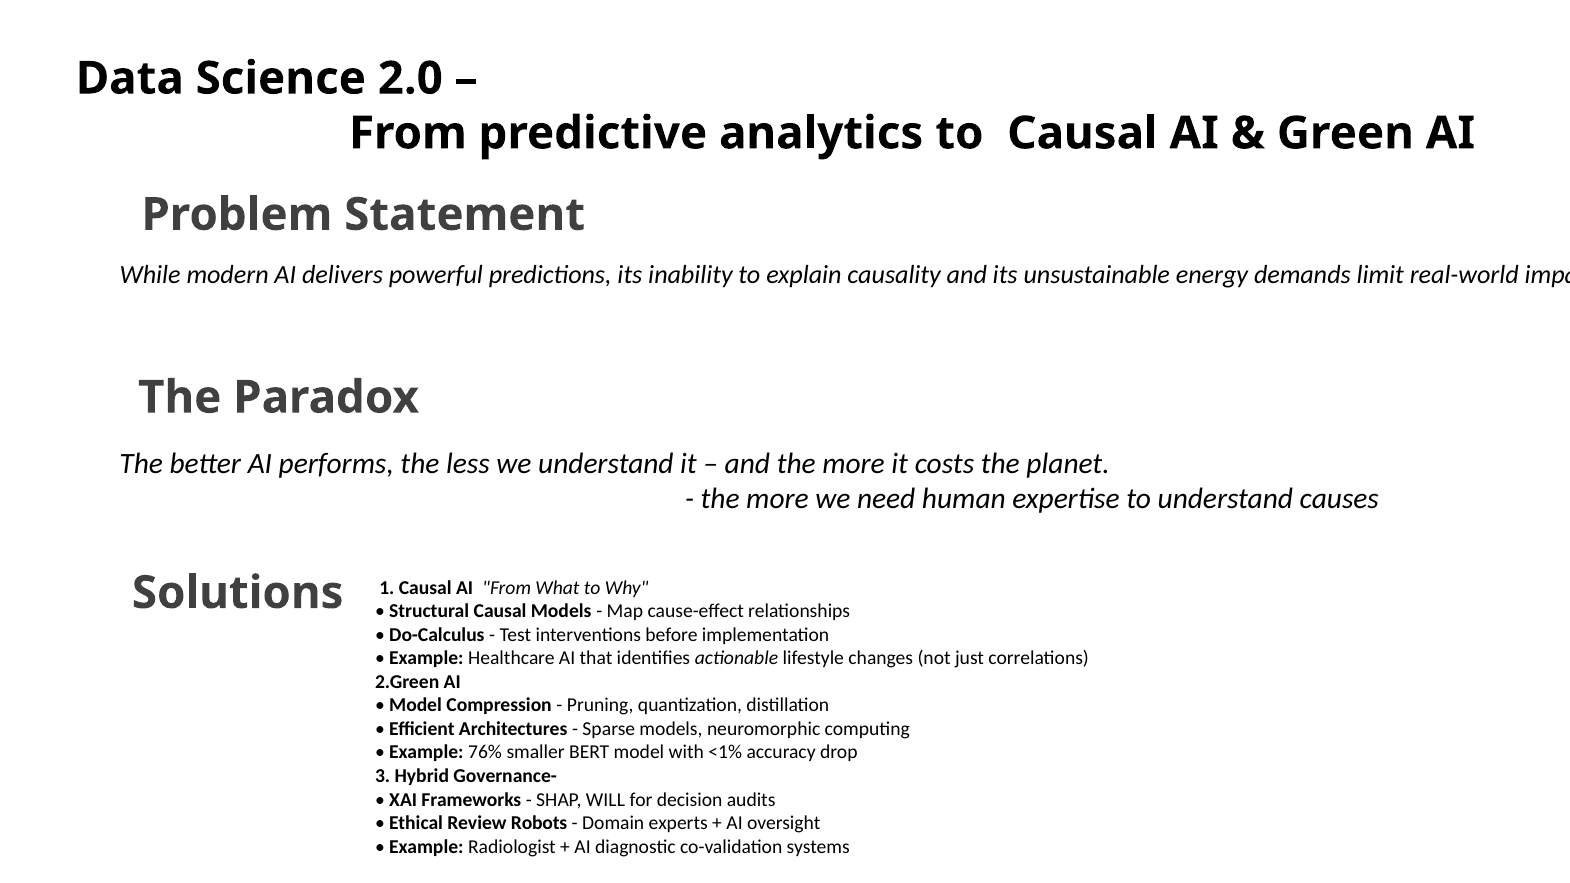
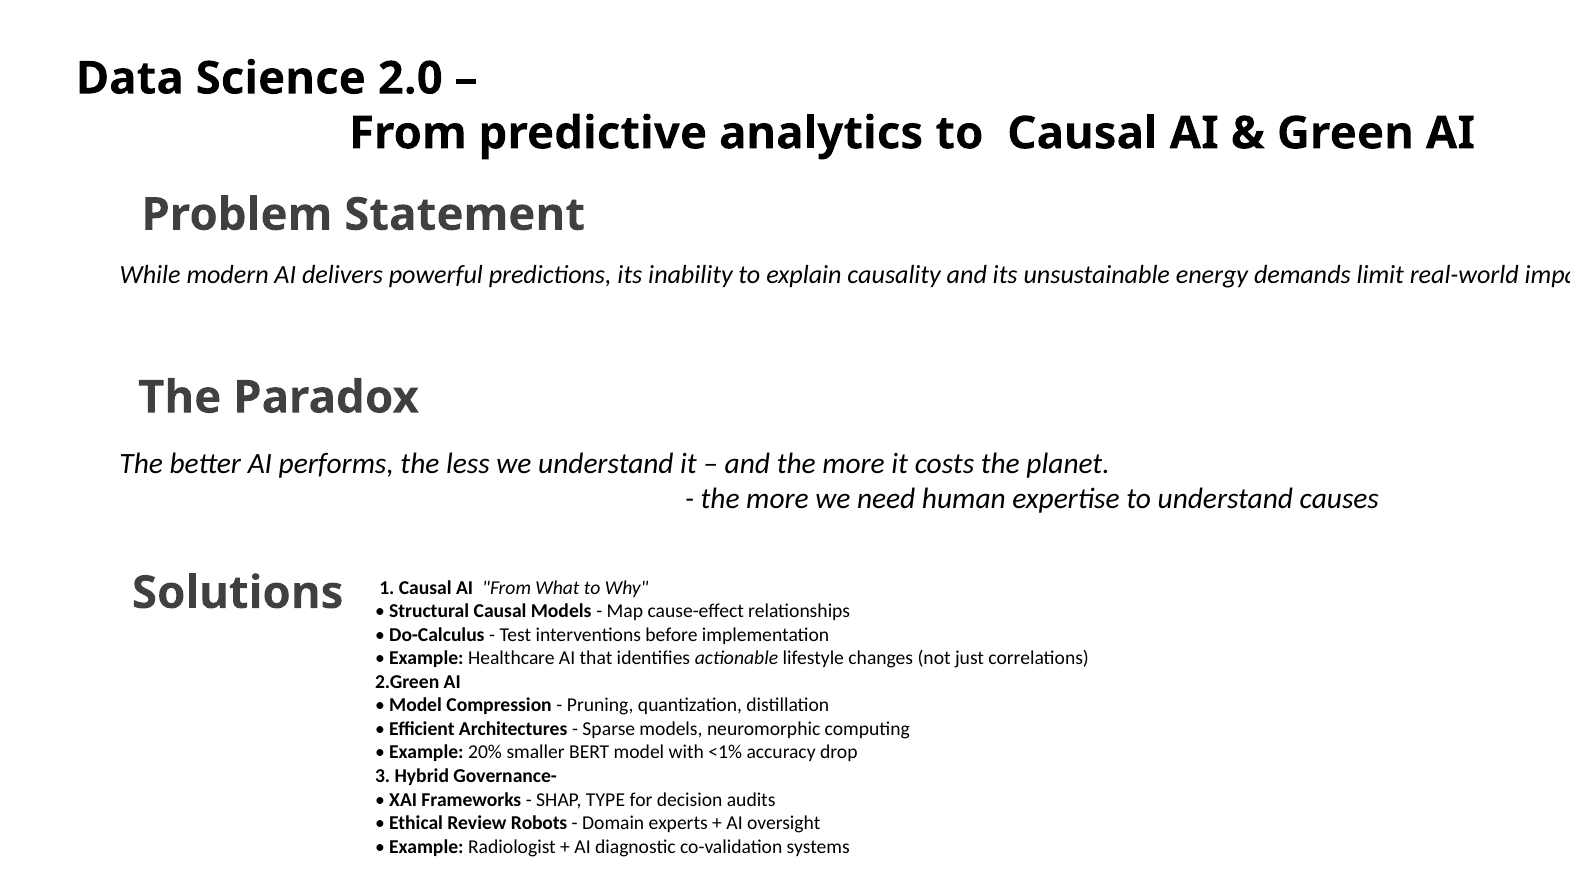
76%: 76% -> 20% (485, 753)
WILL: WILL -> TYPE (605, 800)
